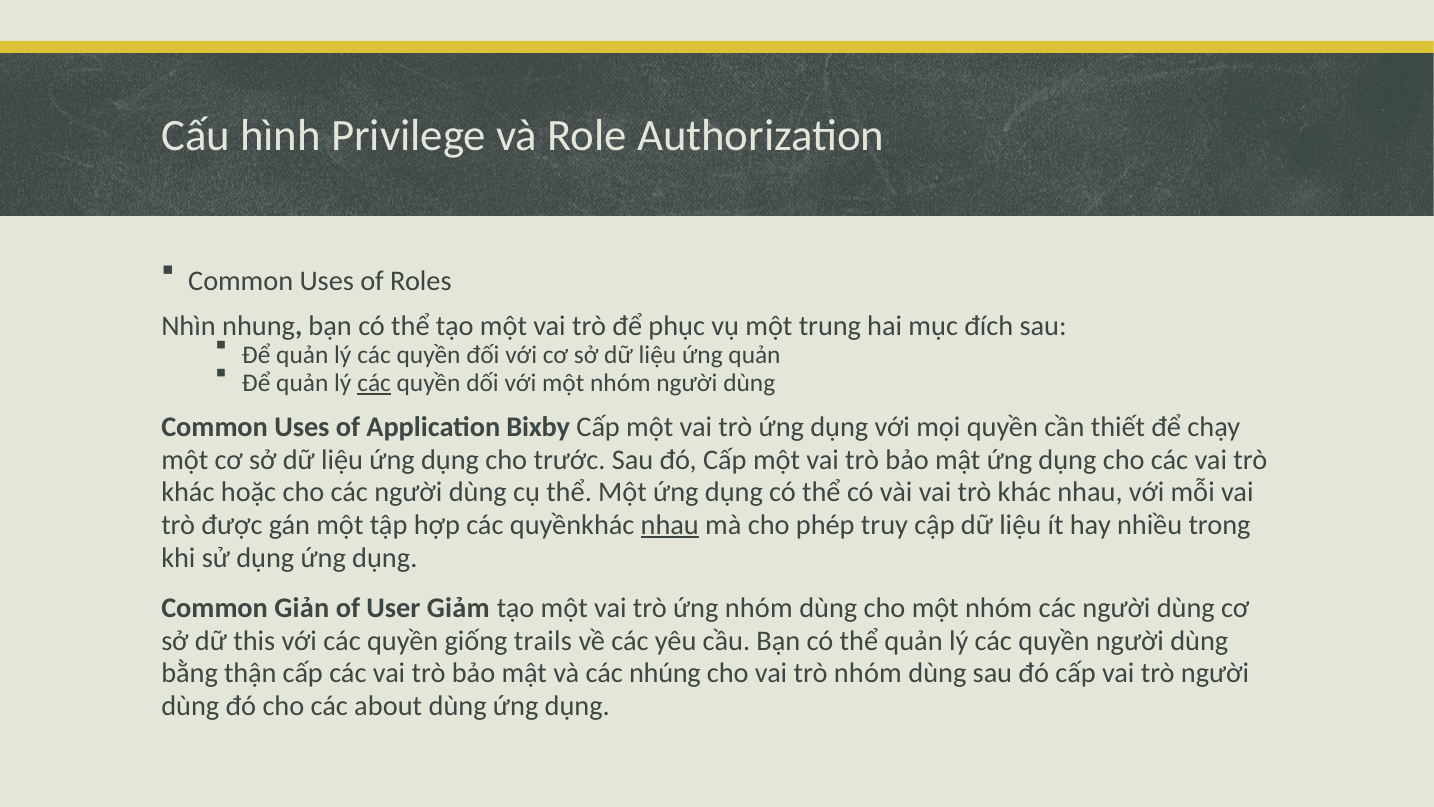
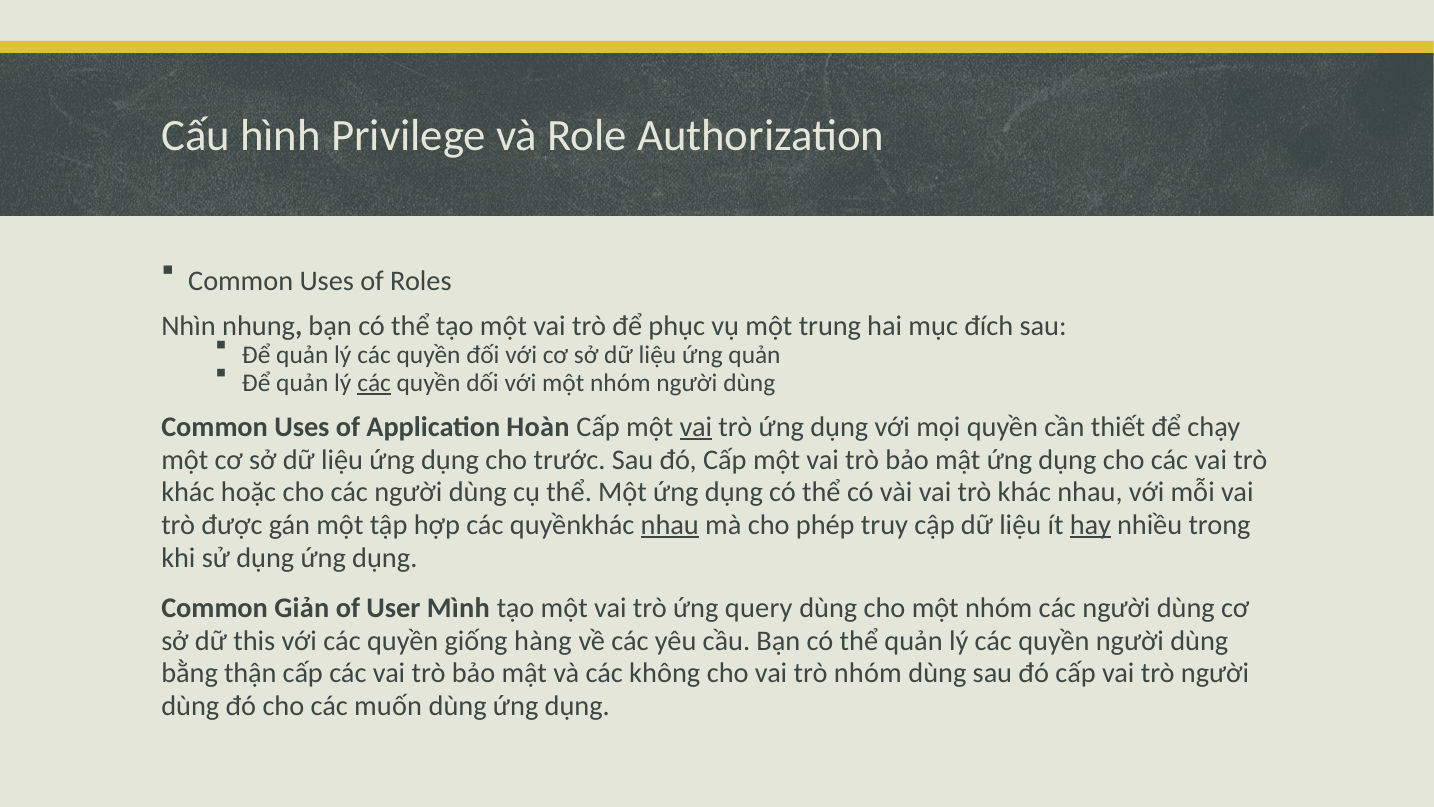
Bixby: Bixby -> Hoàn (538, 427)
vai underline: none -> present (696, 427)
hay underline: none -> present (1090, 525)
Giảm: Giảm -> Mình (458, 608)
ứng nhóm: nhóm -> query (759, 608)
trails: trails -> hàng (543, 641)
nhúng: nhúng -> không (665, 673)
about: about -> muốn (388, 706)
